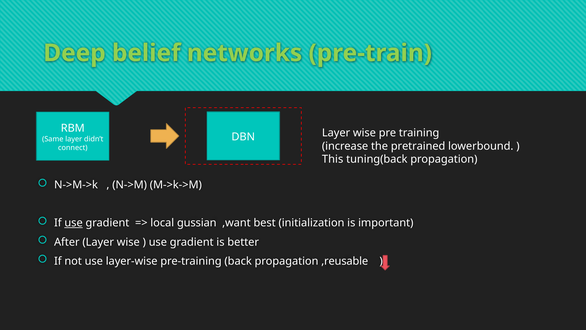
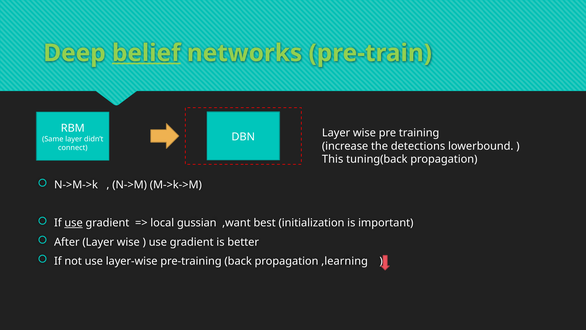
belief underline: none -> present (146, 53)
pretrained: pretrained -> detections (418, 146)
,reusable: ,reusable -> ,learning (345, 261)
